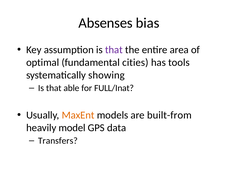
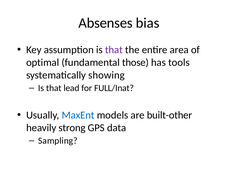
cities: cities -> those (135, 63)
able: able -> lead (71, 88)
MaxEnt colour: orange -> blue (78, 115)
built-from: built-from -> built-other (170, 115)
model: model -> strong (72, 128)
Transfers: Transfers -> Sampling (58, 141)
